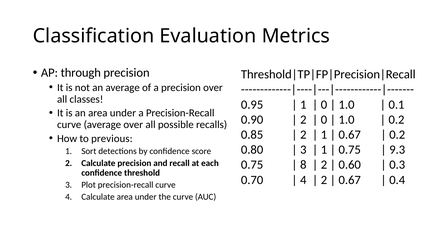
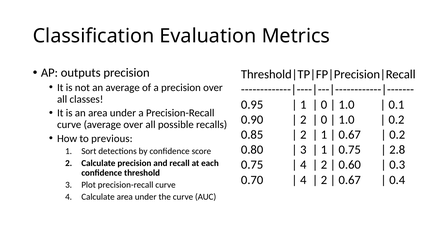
through: through -> outputs (81, 73)
9.3: 9.3 -> 2.8 (397, 150)
8: 8 -> 4 (303, 165)
